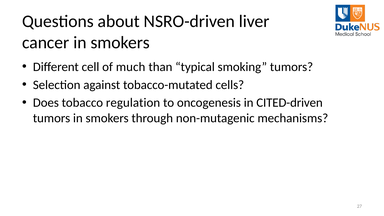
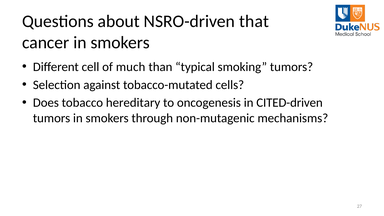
liver: liver -> that (254, 21)
regulation: regulation -> hereditary (133, 103)
